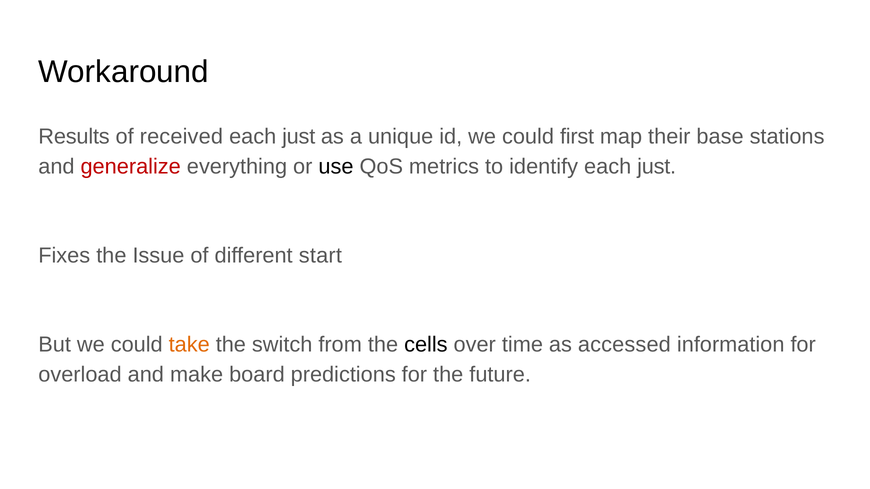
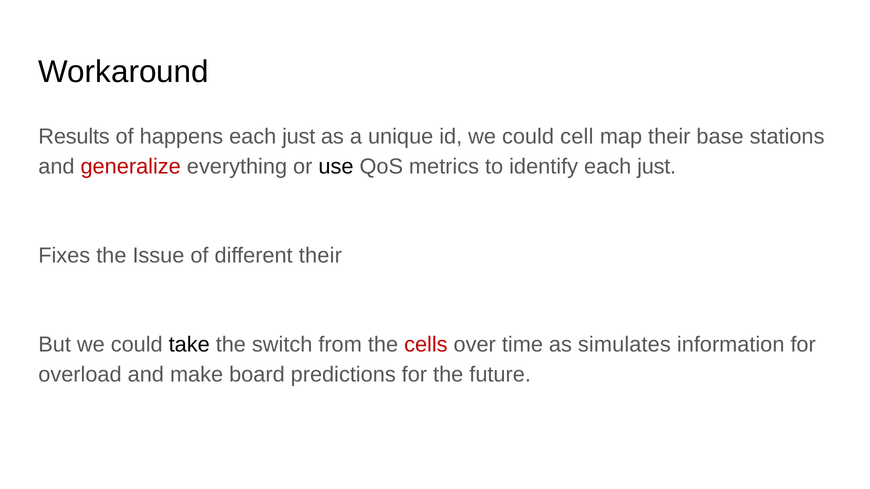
received: received -> happens (181, 137)
first: first -> cell (577, 137)
different start: start -> their (320, 256)
take colour: orange -> black (189, 345)
cells colour: black -> red (426, 345)
accessed: accessed -> simulates (624, 345)
